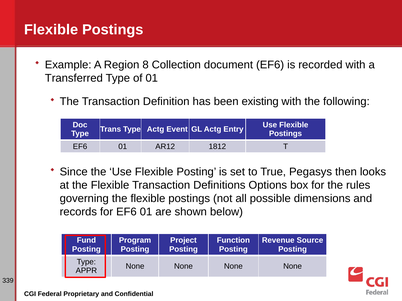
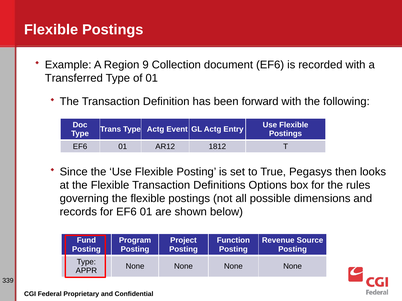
8: 8 -> 9 (146, 65)
existing: existing -> forward (260, 102)
